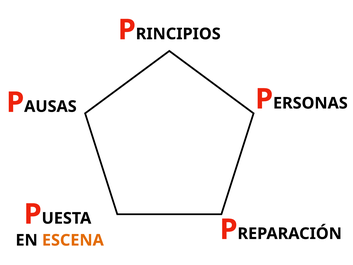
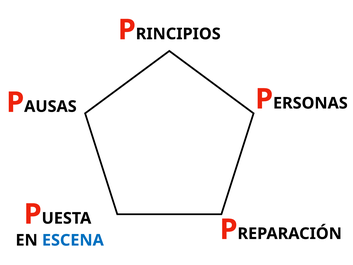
ESCENA colour: orange -> blue (73, 240)
